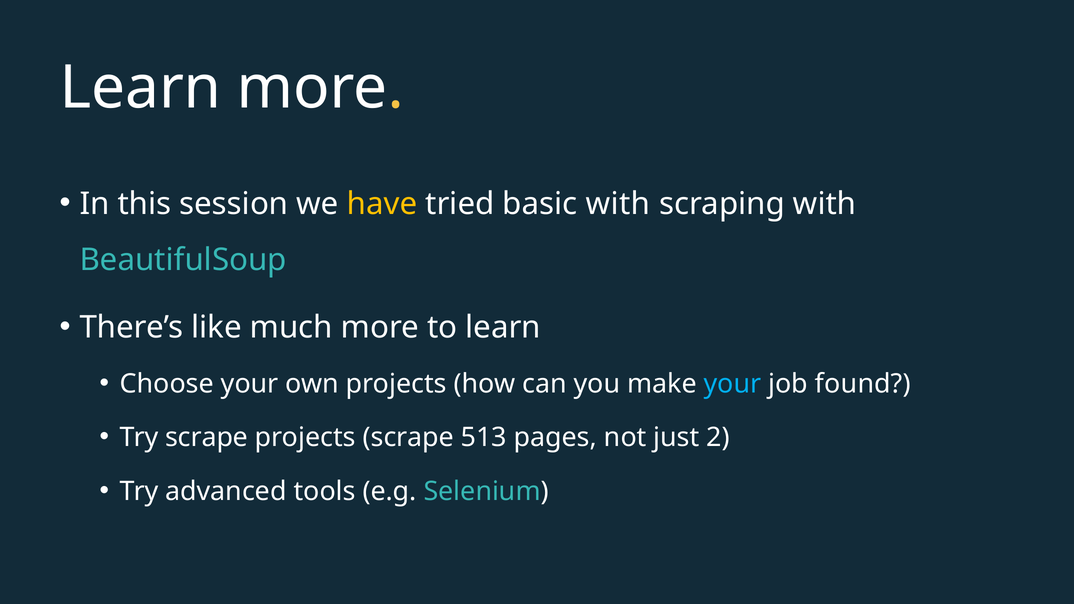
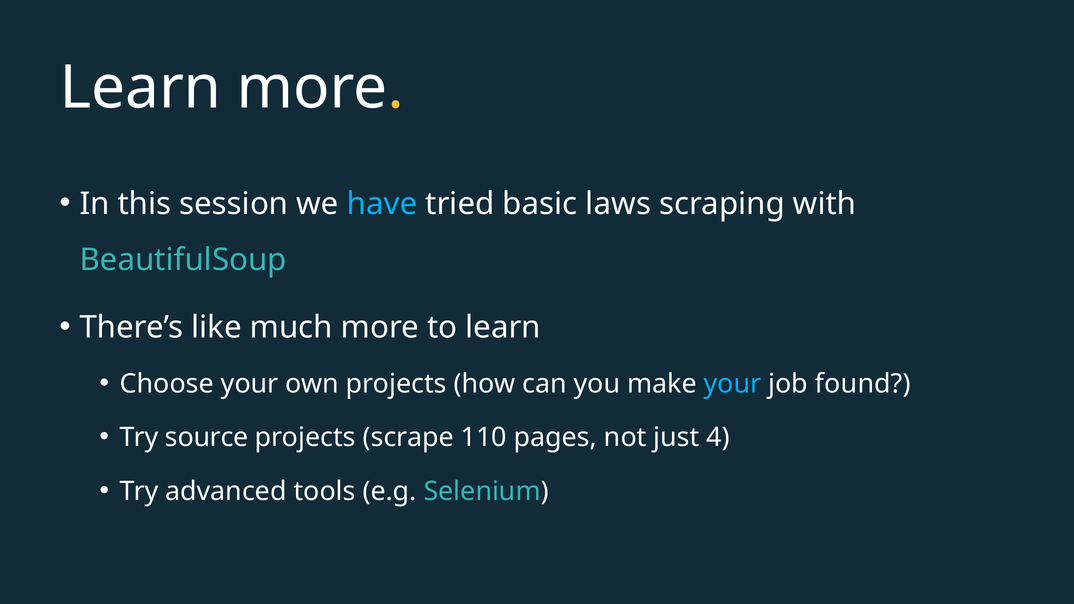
have colour: yellow -> light blue (382, 204)
basic with: with -> laws (618, 204)
Try scrape: scrape -> source (207, 438)
513: 513 -> 110 (484, 438)
2: 2 -> 4 (718, 438)
